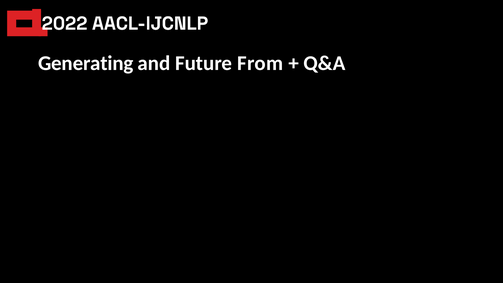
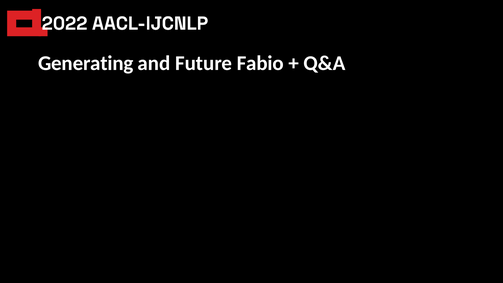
From: From -> Fabio (260, 63)
